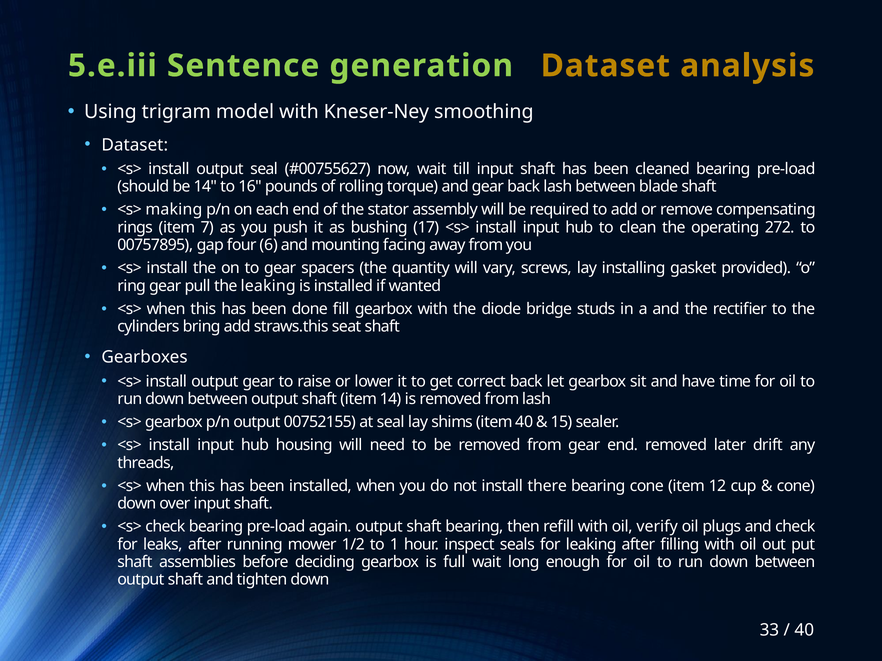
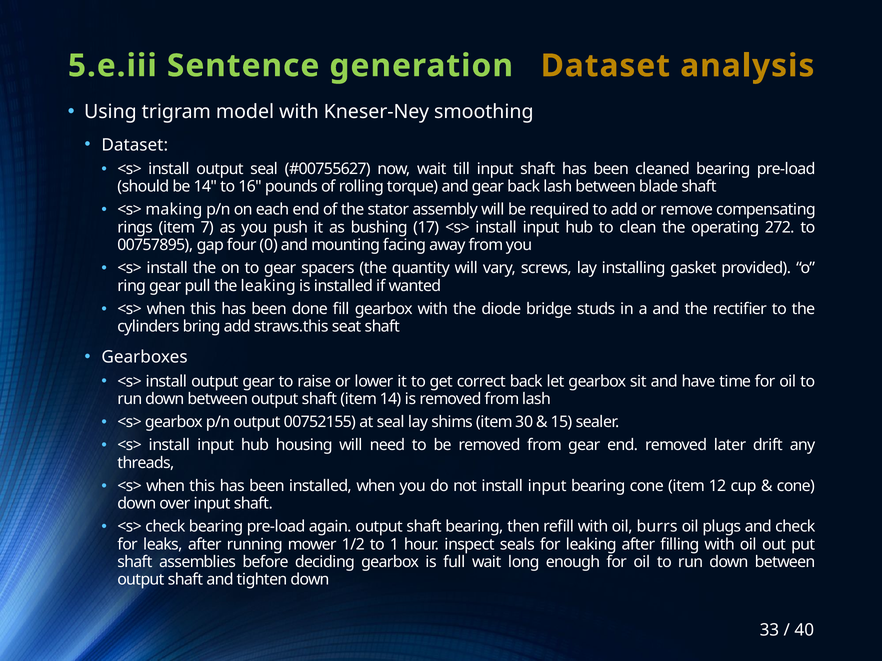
6: 6 -> 0 (269, 245)
item 40: 40 -> 30 (524, 422)
not install there: there -> input (547, 486)
verify: verify -> burrs (657, 527)
